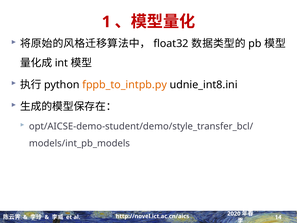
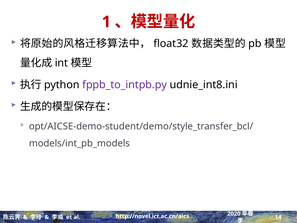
fppb_to_intpb.py colour: orange -> purple (125, 85)
